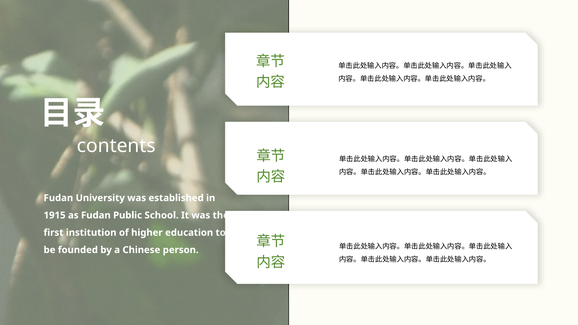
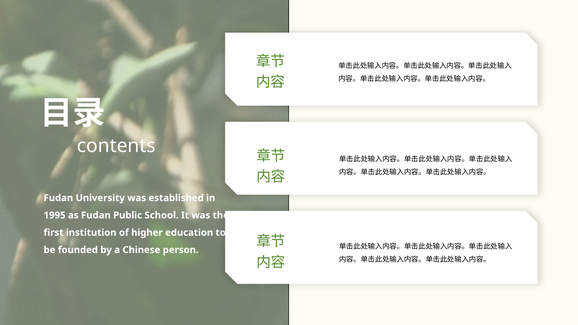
1915: 1915 -> 1995 (55, 215)
